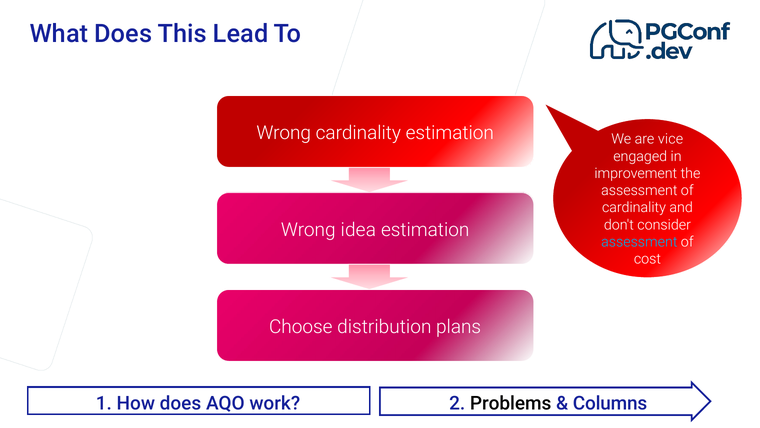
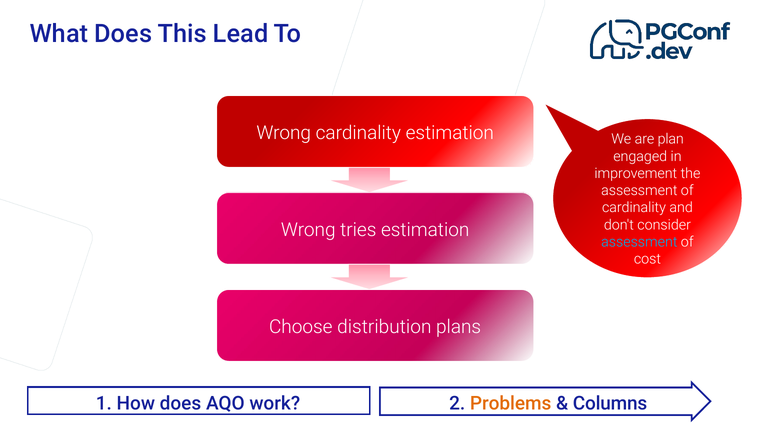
vice: vice -> plan (671, 139)
idea: idea -> tries (358, 229)
Problems colour: black -> orange (511, 403)
